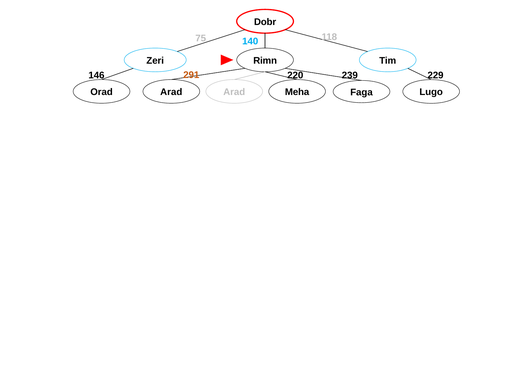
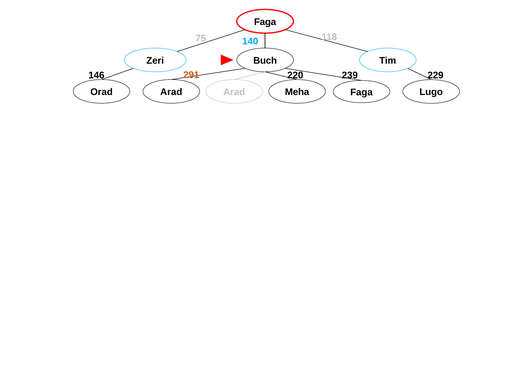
Dobr: Dobr -> Faga (265, 22)
Rimn: Rimn -> Buch (265, 61)
